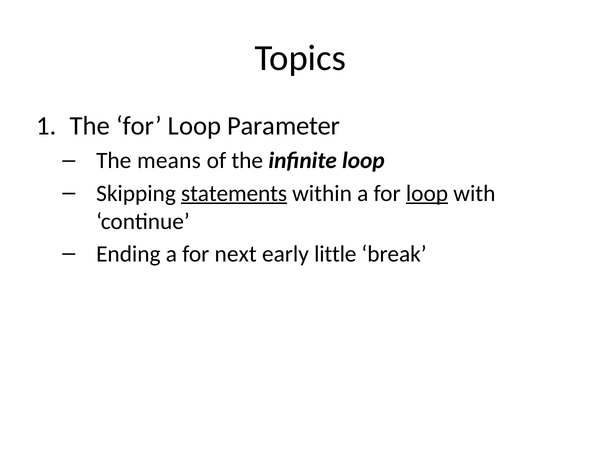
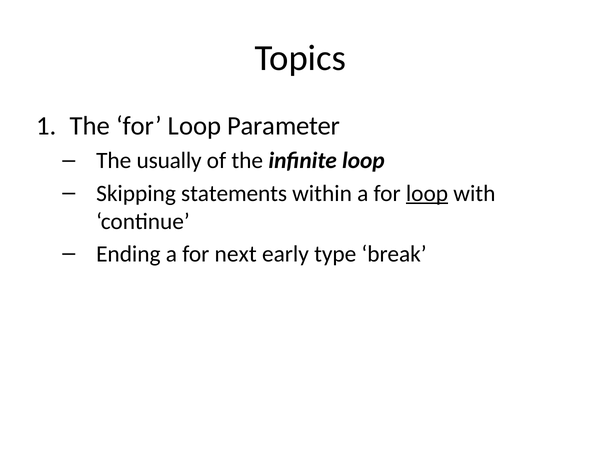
means: means -> usually (169, 161)
statements underline: present -> none (234, 193)
little: little -> type (335, 254)
